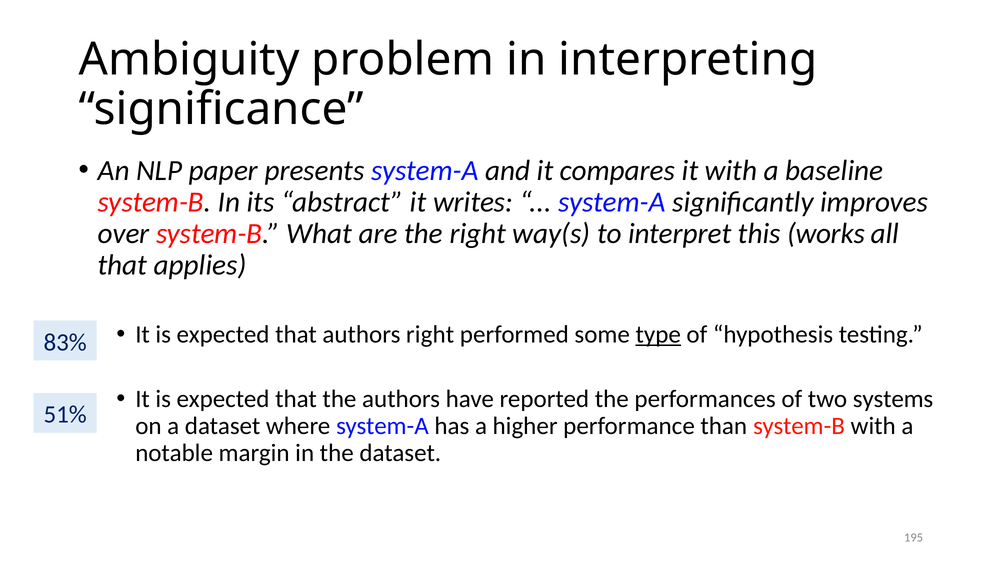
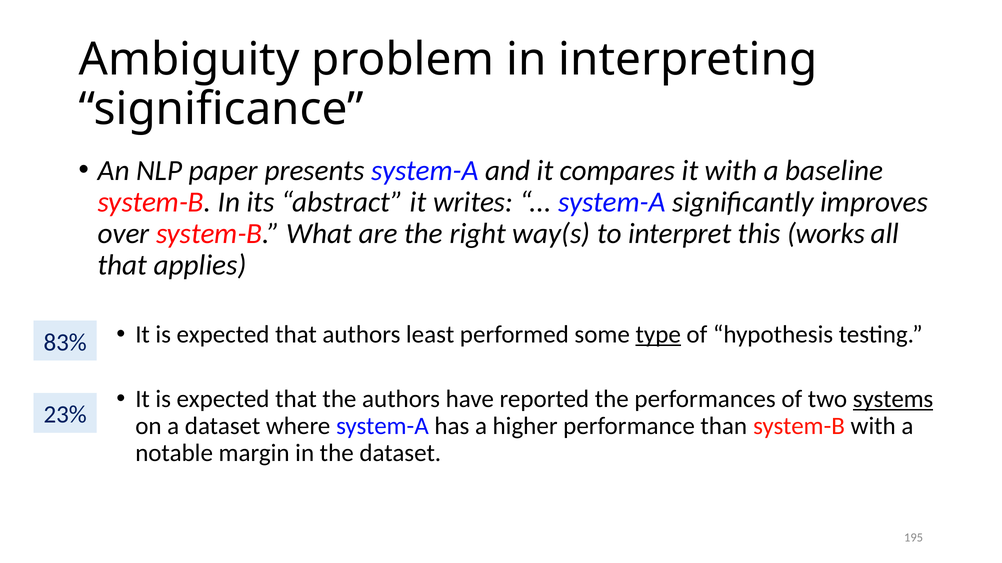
authors right: right -> least (430, 335)
systems underline: none -> present (893, 399)
51%: 51% -> 23% (65, 415)
